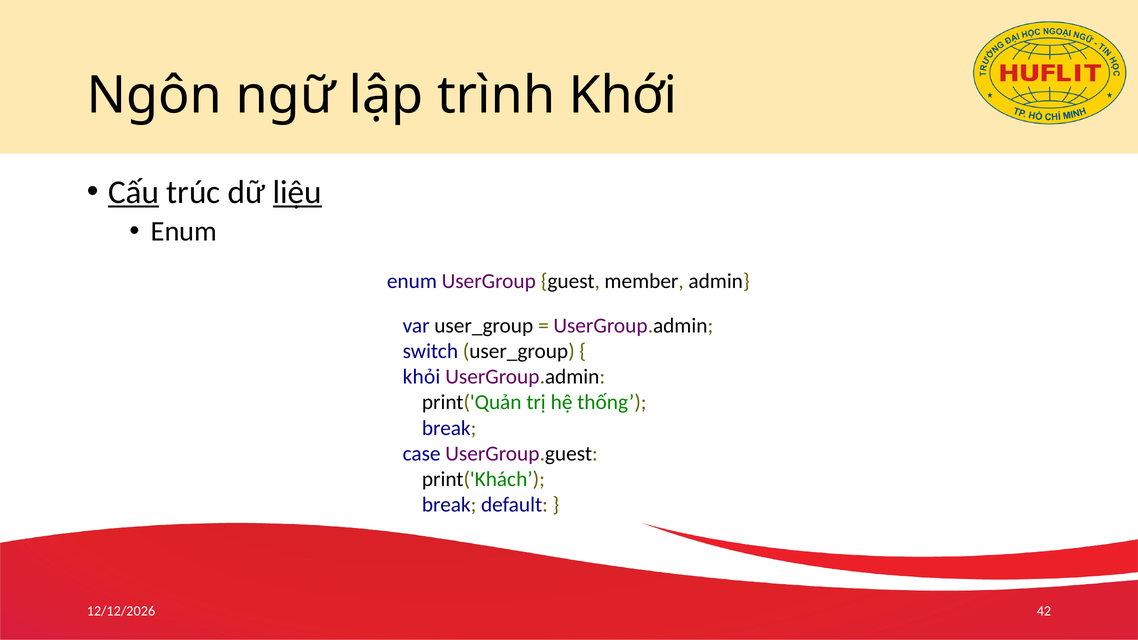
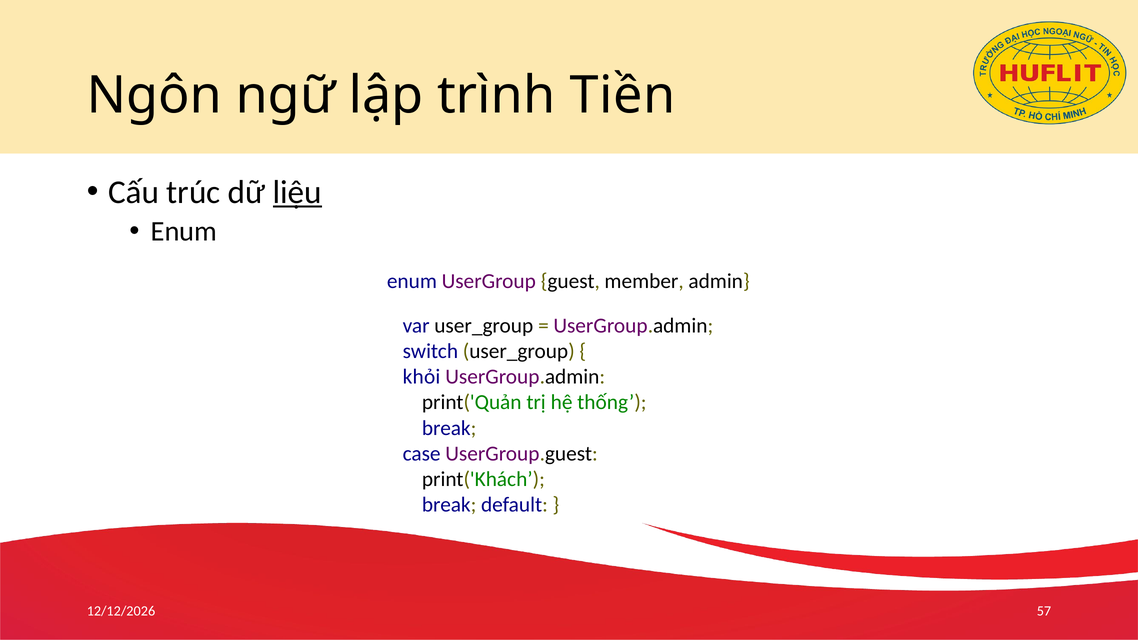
Khới: Khới -> Tiền (623, 96)
Cấu underline: present -> none (134, 192)
42: 42 -> 57 (1044, 611)
